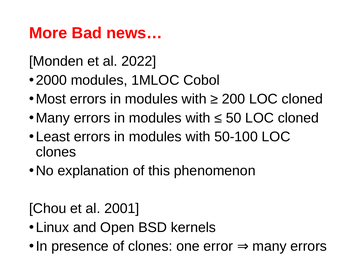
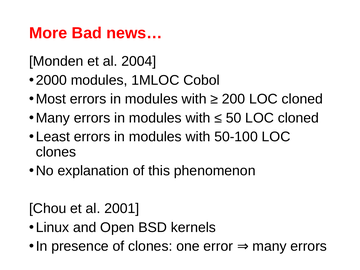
2022: 2022 -> 2004 (139, 61)
